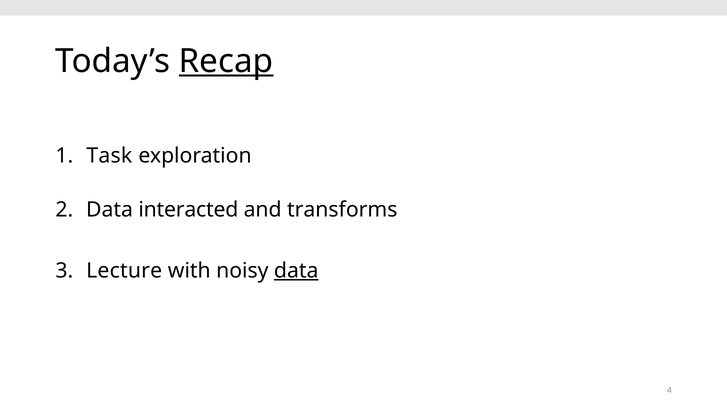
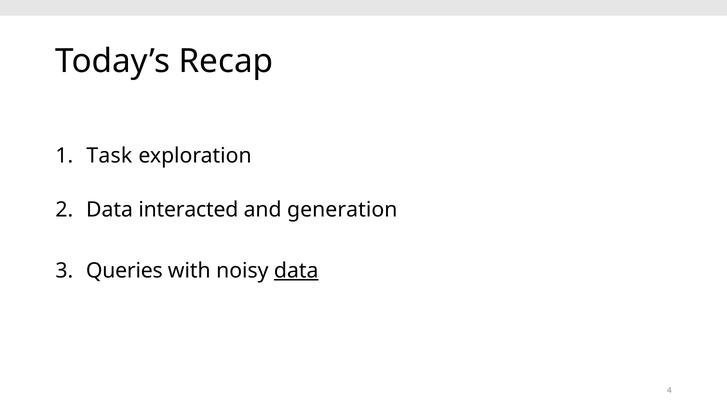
Recap underline: present -> none (226, 61)
transforms: transforms -> generation (342, 210)
Lecture: Lecture -> Queries (124, 271)
